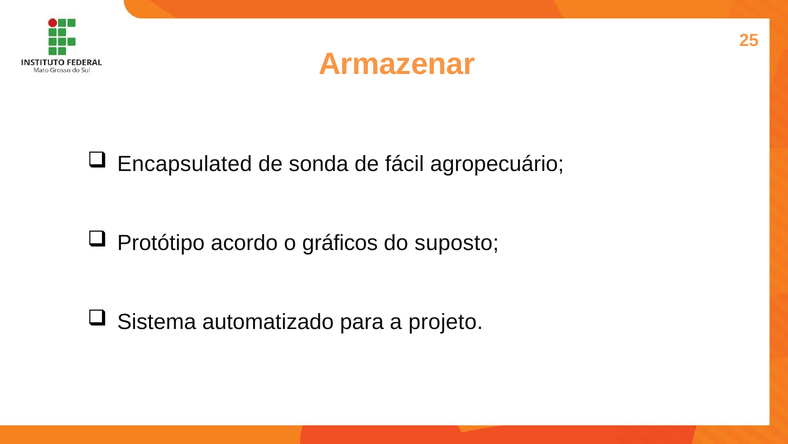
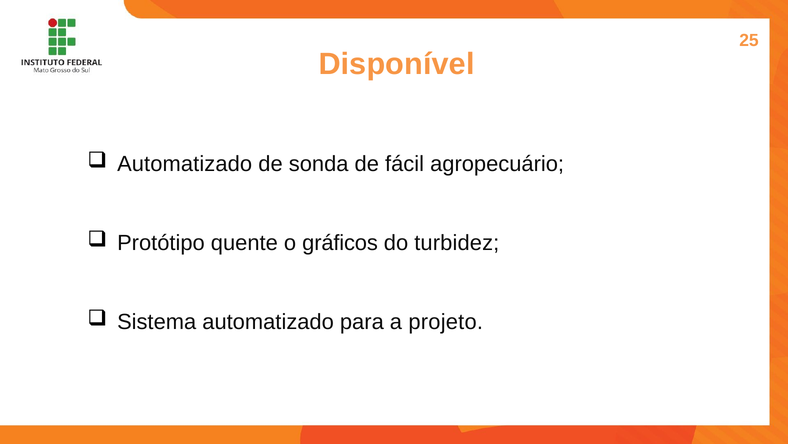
Armazenar: Armazenar -> Disponível (397, 64)
Encapsulated: Encapsulated -> Automatizado (185, 164)
acordo: acordo -> quente (244, 243)
suposto: suposto -> turbidez (457, 243)
